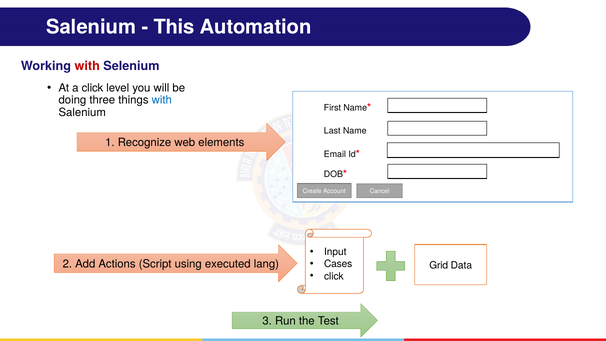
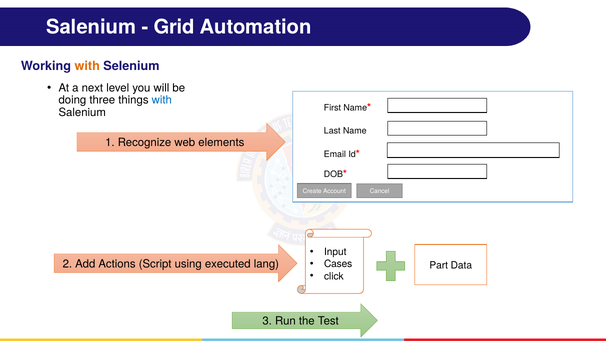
This: This -> Grid (174, 27)
with colour: red -> orange (87, 66)
a click: click -> next (92, 88)
Grid: Grid -> Part (439, 265)
